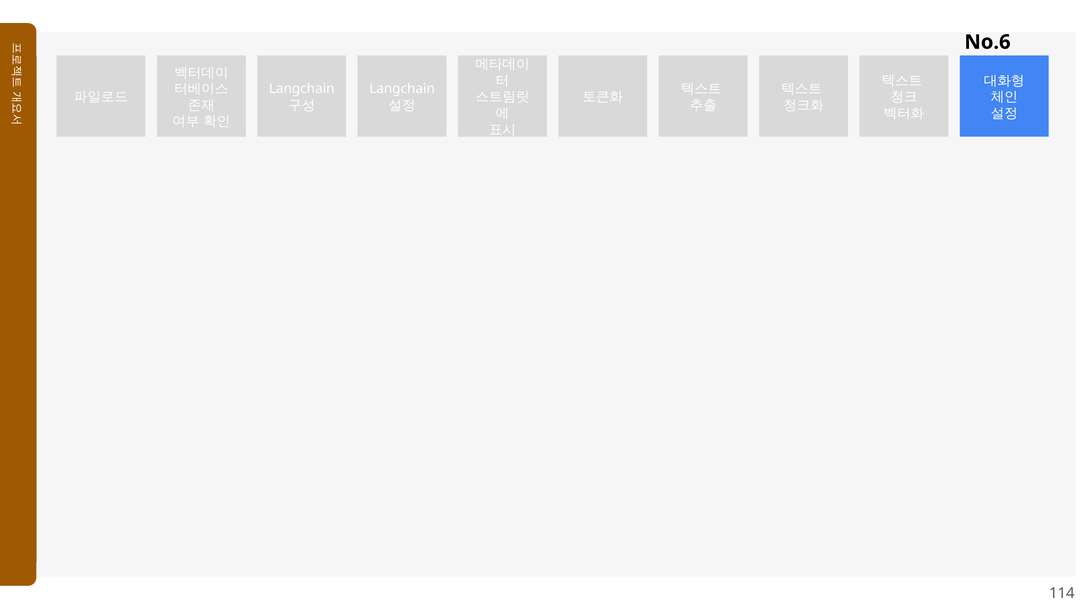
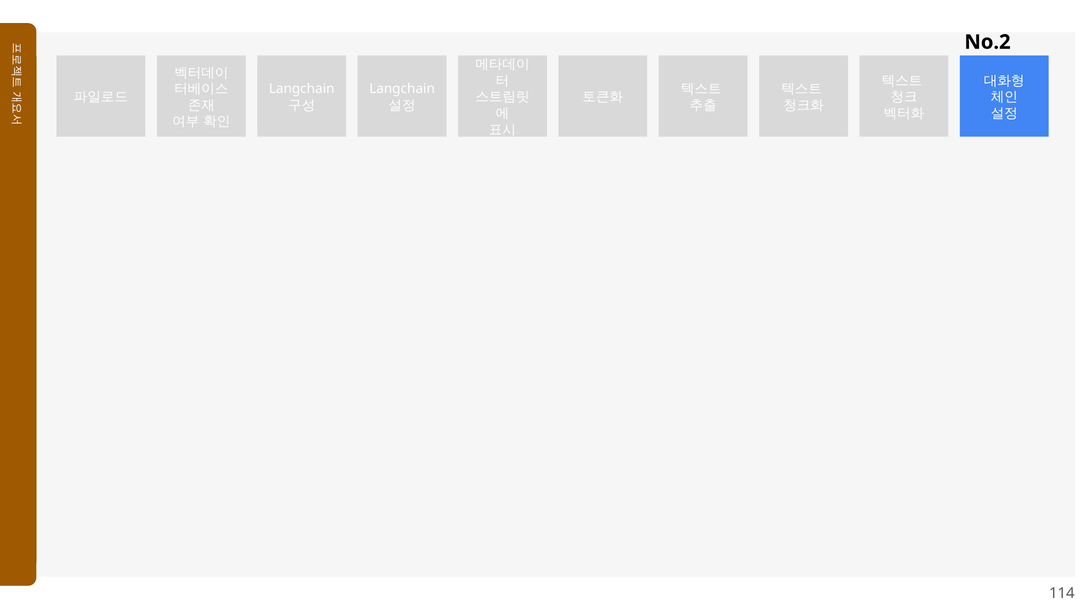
No.6: No.6 -> No.2 (987, 42)
